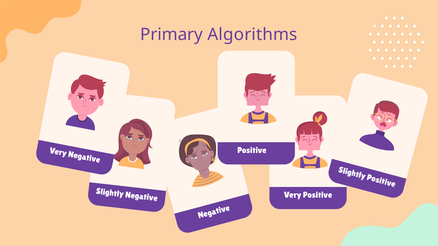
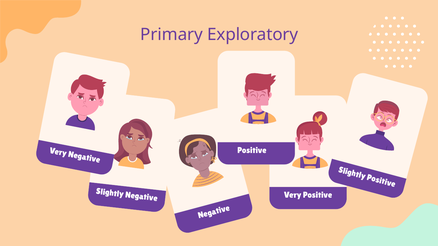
Algorithms: Algorithms -> Exploratory (253, 35)
